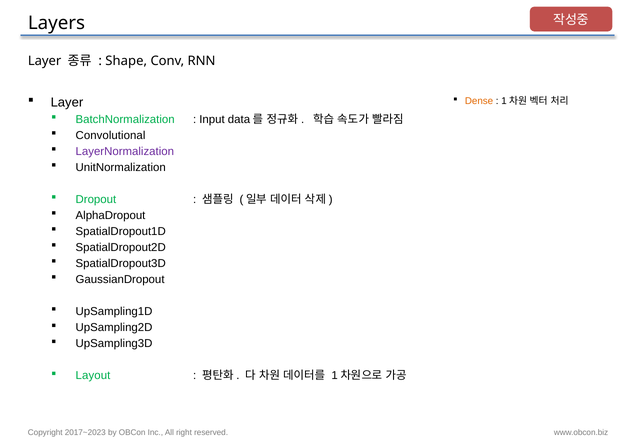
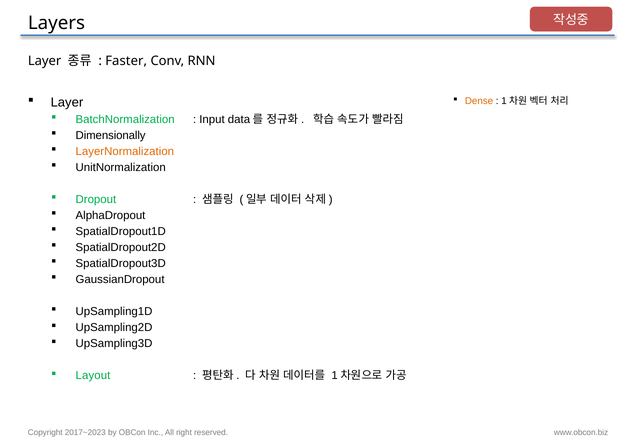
Shape: Shape -> Faster (126, 61)
Convolutional: Convolutional -> Dimensionally (111, 135)
LayerNormalization colour: purple -> orange (125, 151)
